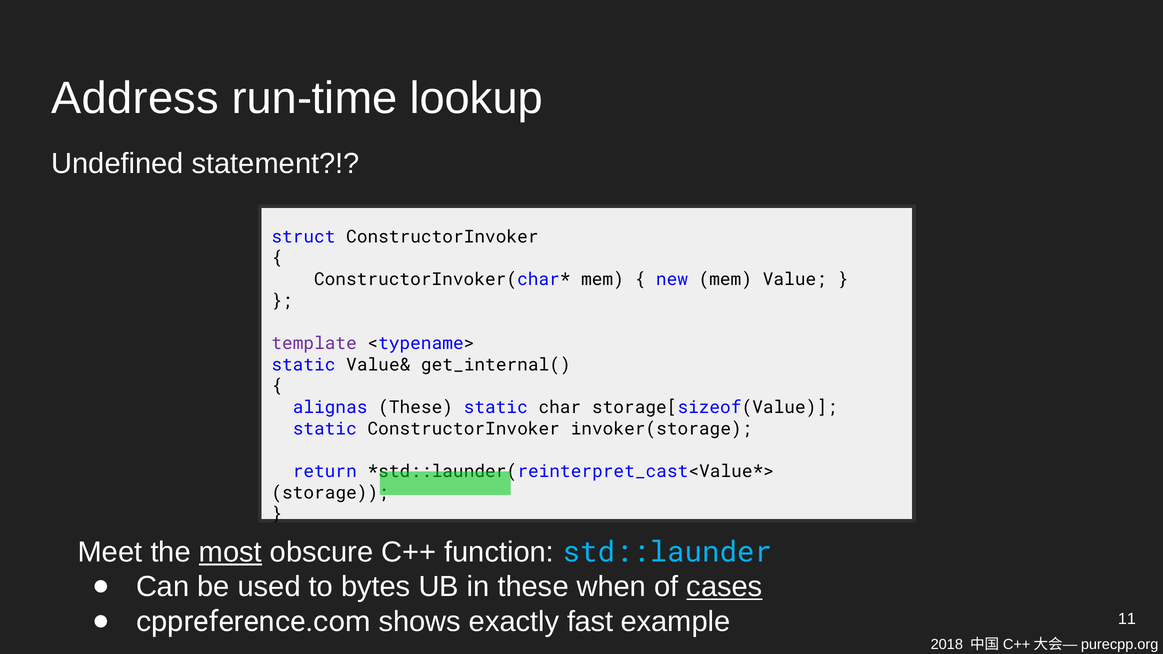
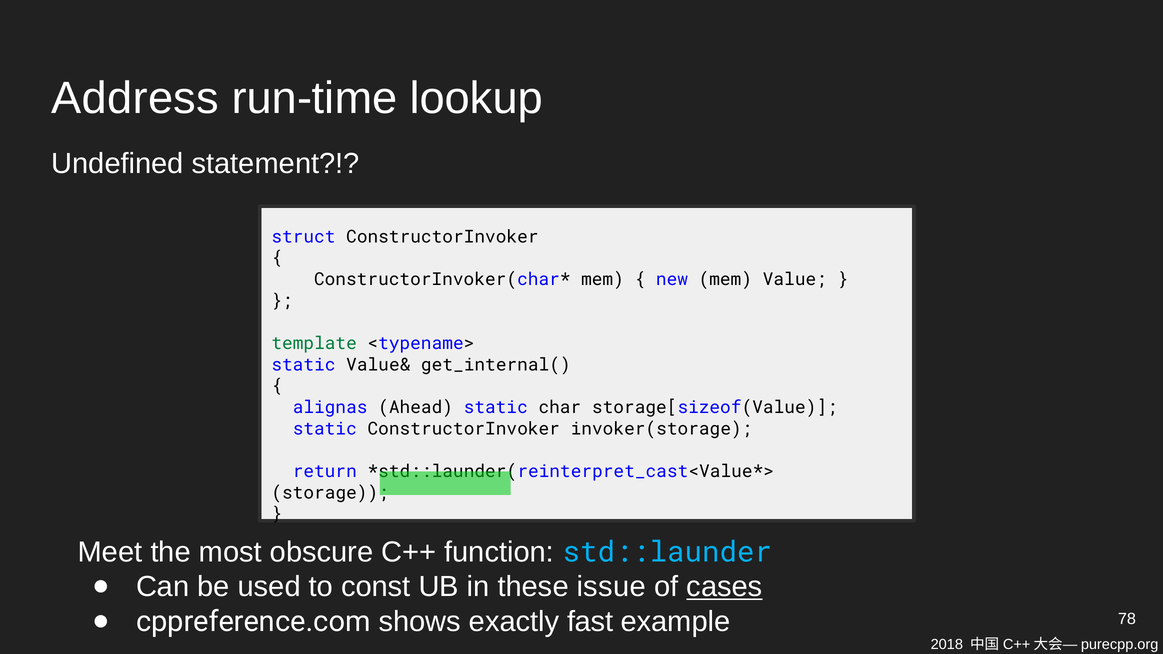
template colour: purple -> green (314, 343)
alignas These: These -> Ahead (416, 408)
most underline: present -> none (230, 552)
bytes: bytes -> const (376, 587)
when: when -> issue (611, 587)
11: 11 -> 78 (1127, 619)
